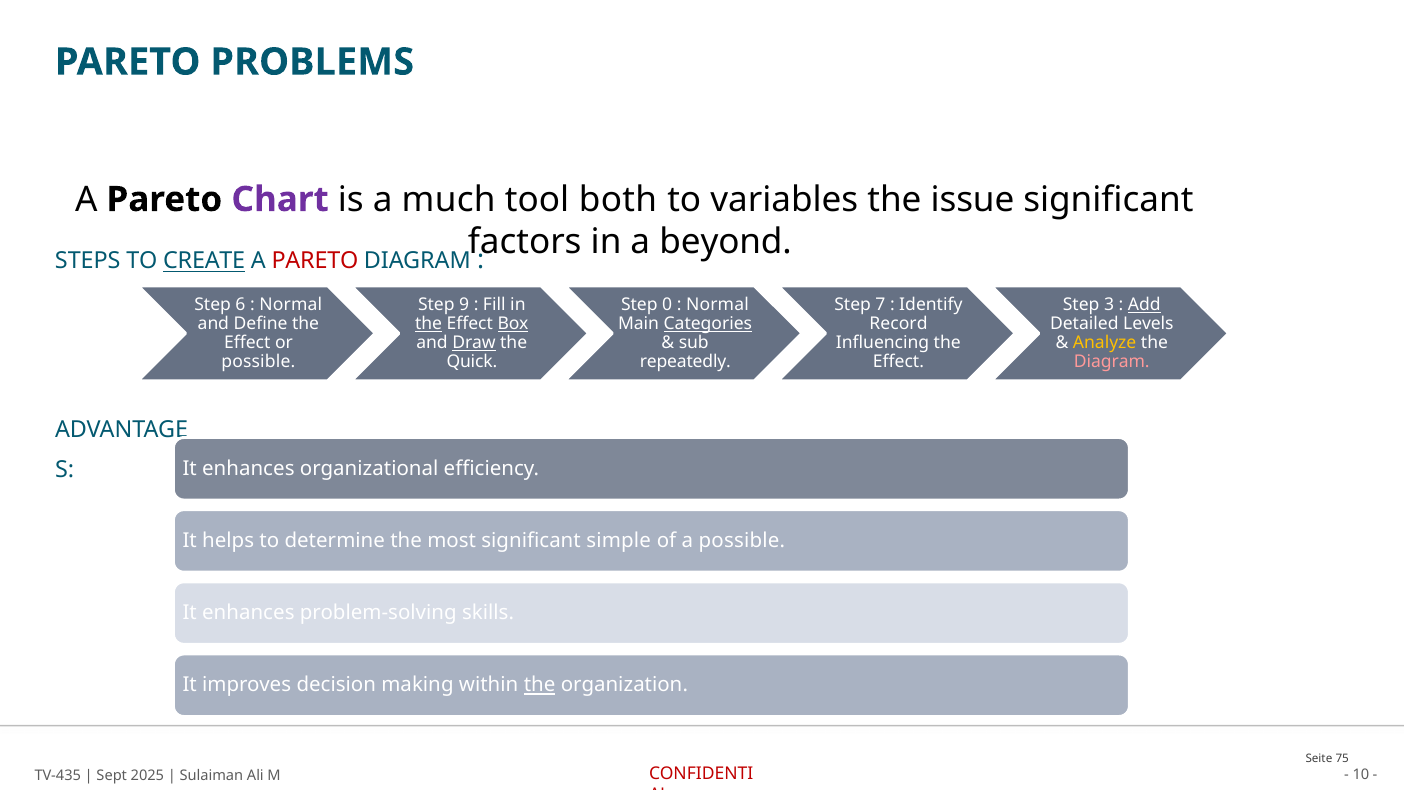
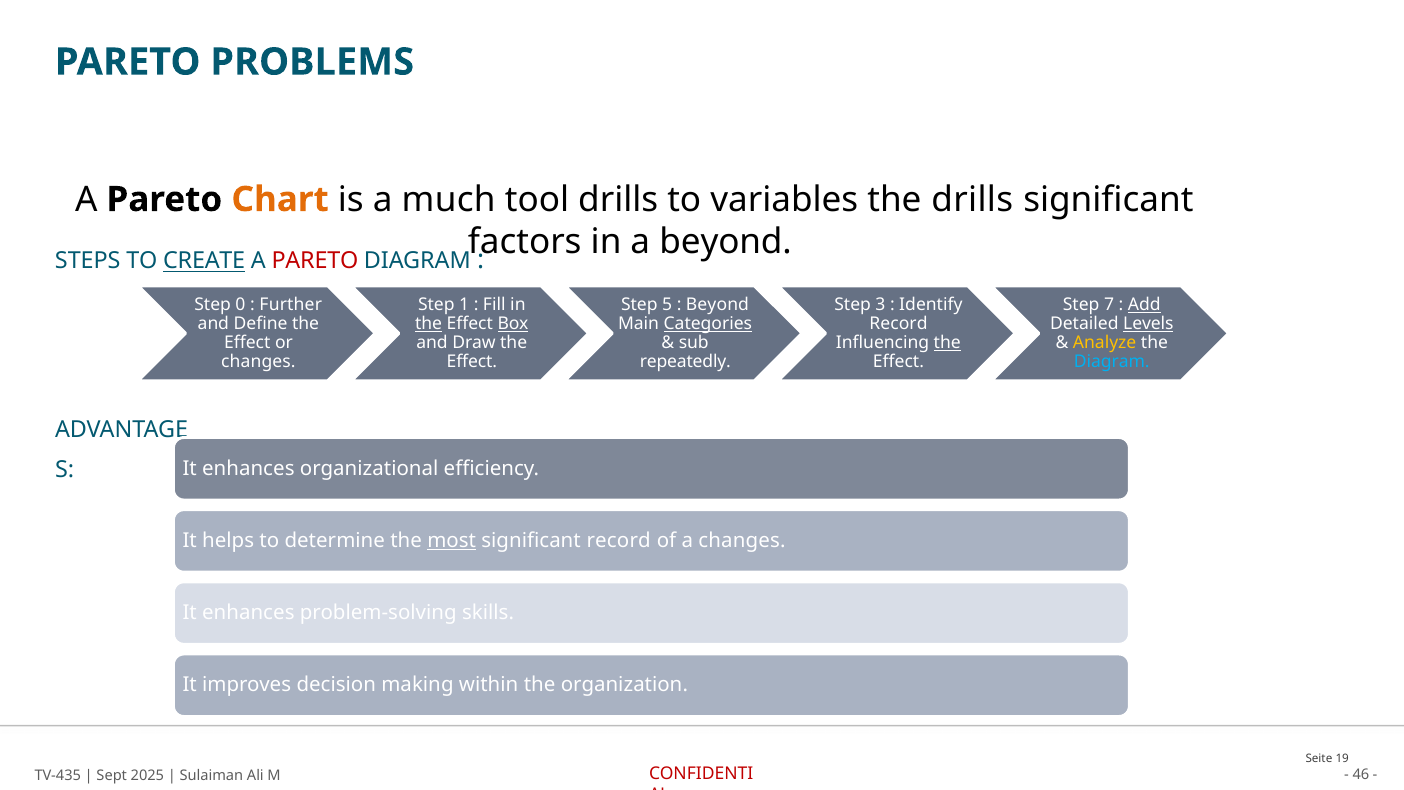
Chart colour: purple -> orange (280, 199)
tool both: both -> drills (618, 199)
the issue: issue -> drills (972, 199)
6: 6 -> 0 (240, 305)
Normal: Normal -> Further (291, 305)
9: 9 -> 1 (464, 305)
0: 0 -> 5 (667, 305)
Normal: Normal -> Beyond (717, 305)
7: 7 -> 3 (880, 305)
3: 3 -> 7 (1109, 305)
Levels underline: none -> present (1148, 324)
Draw underline: present -> none (474, 343)
the underline: none -> present (947, 343)
possible: possible -> changes (258, 362)
Quick: Quick -> Effect (472, 362)
Diagram colour: pink -> light blue (1112, 362)
most underline: none -> present (452, 541)
significant simple: simple -> record (619, 541)
a possible: possible -> changes (742, 541)
the underline: present -> none (540, 685)
75: 75 -> 19 (1342, 759)
10: 10 -> 46 (1361, 774)
